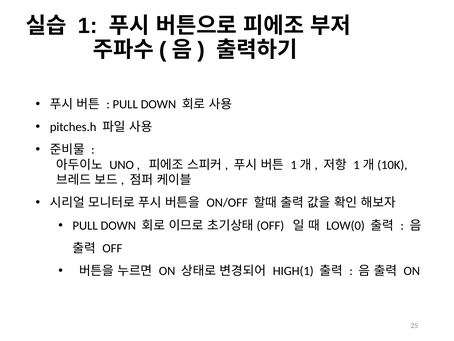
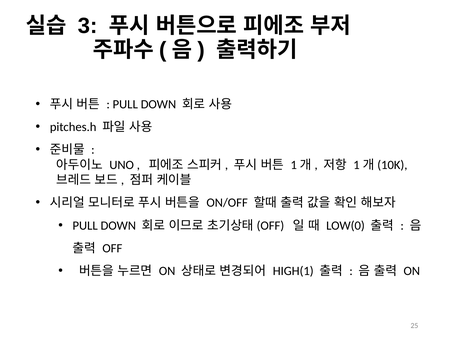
1: 1 -> 3 (88, 26)
